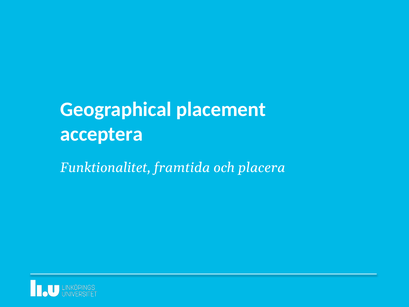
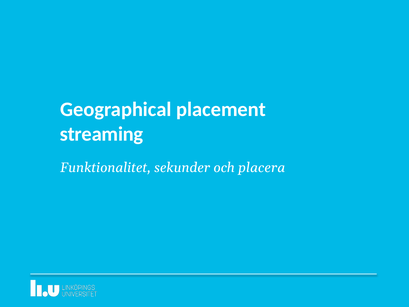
acceptera: acceptera -> streaming (102, 134)
framtida: framtida -> sekunder (182, 167)
